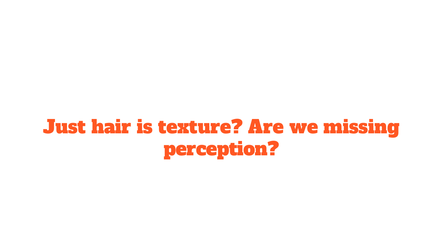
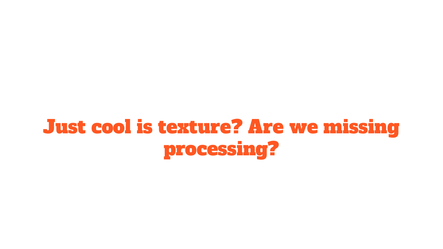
hair: hair -> cool (111, 128)
perception: perception -> processing (221, 150)
